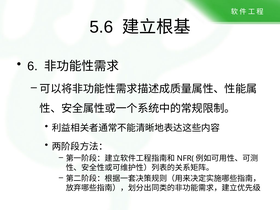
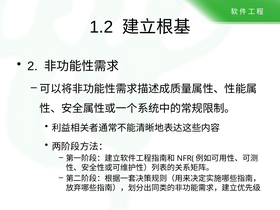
5.6: 5.6 -> 1.2 (101, 27)
6: 6 -> 2 (32, 66)
